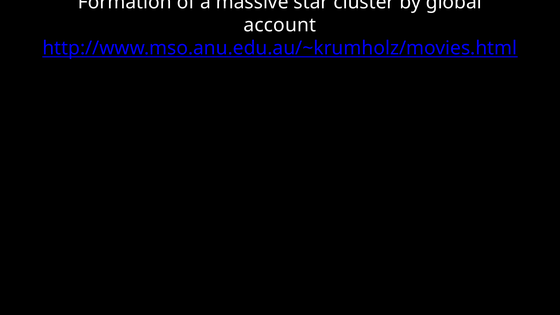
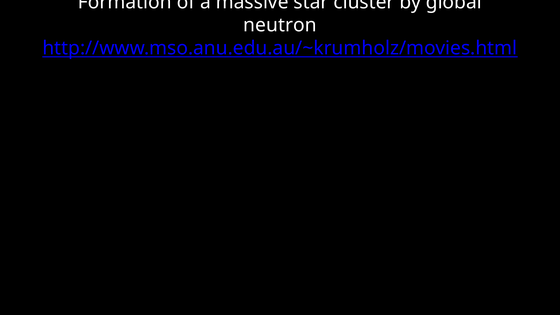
account: account -> neutron (280, 25)
